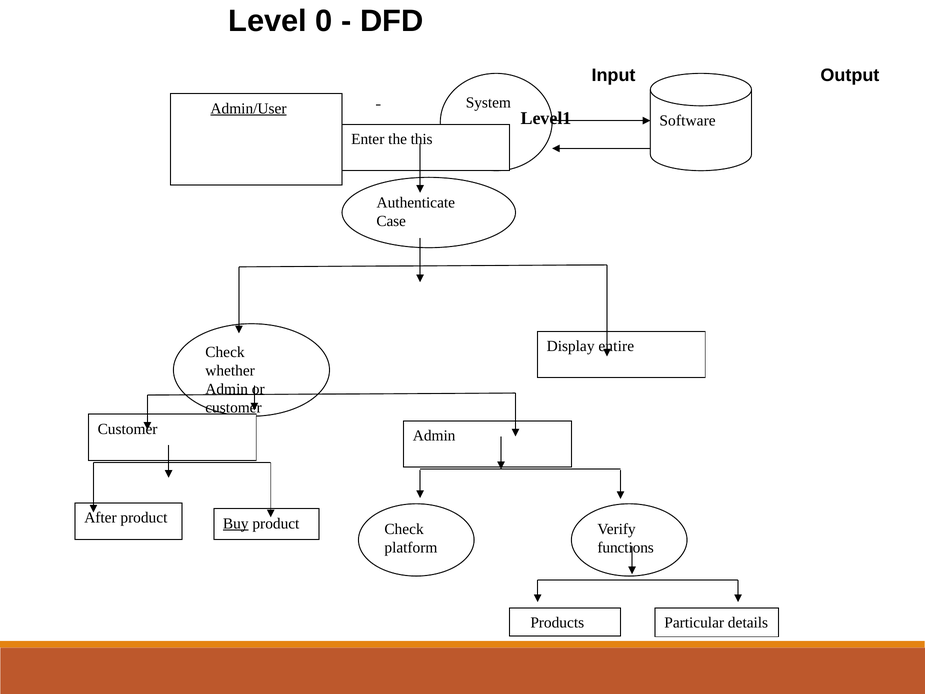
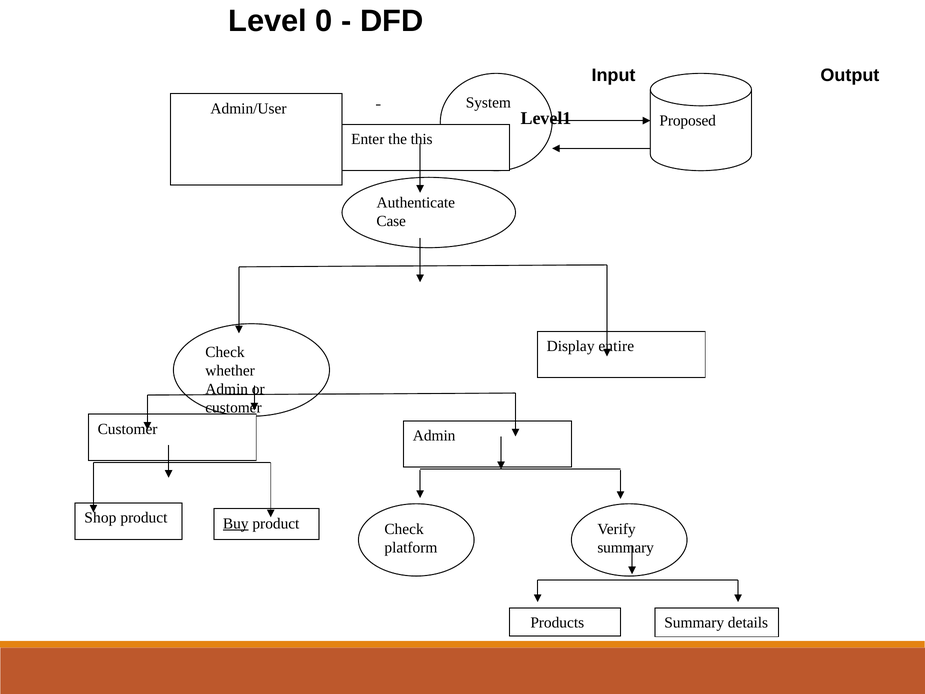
Admin/User underline: present -> none (248, 108)
Software: Software -> Proposed (688, 121)
After: After -> Shop (100, 518)
functions: functions -> summary (626, 548)
Products Particular: Particular -> Summary (694, 622)
